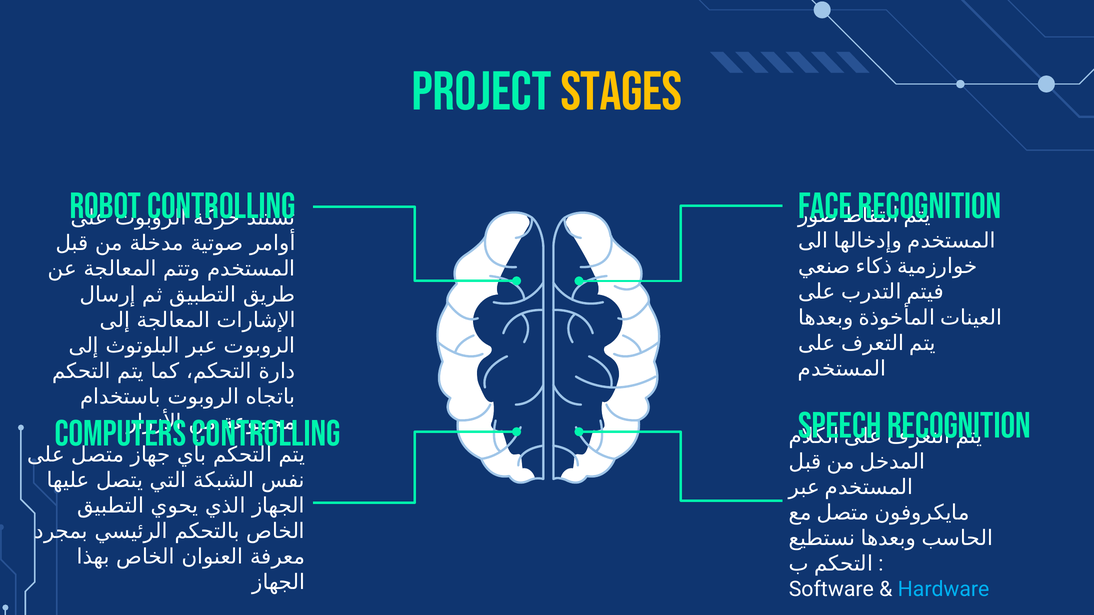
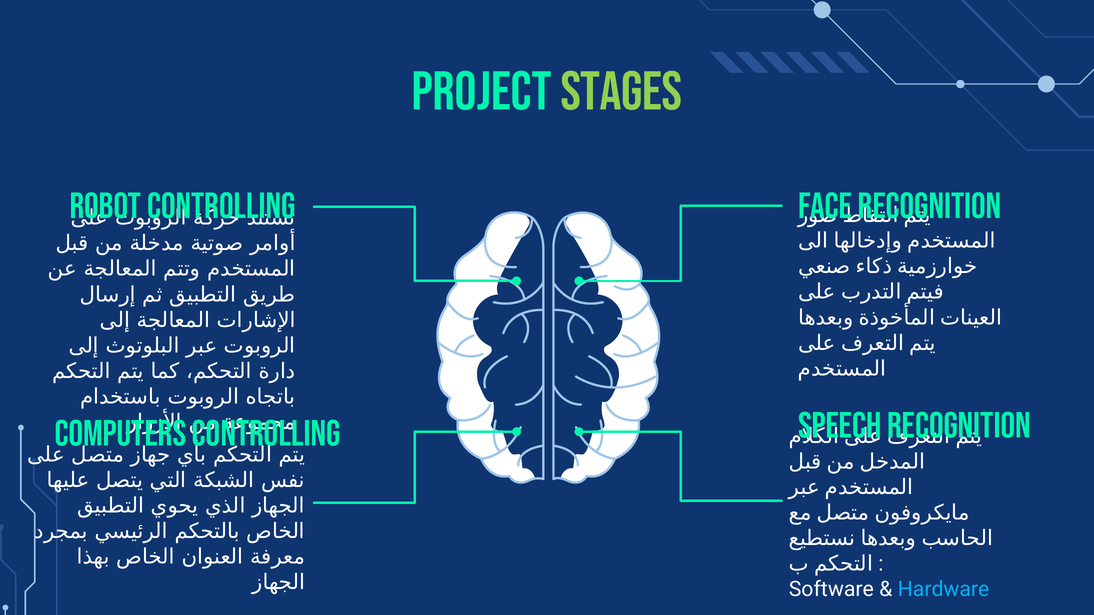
STAGES colour: yellow -> light green (621, 92)
